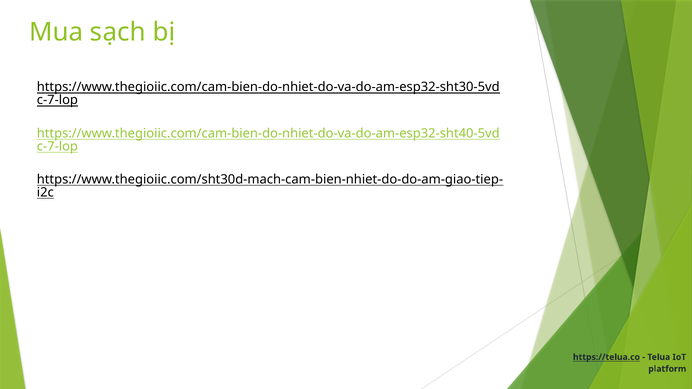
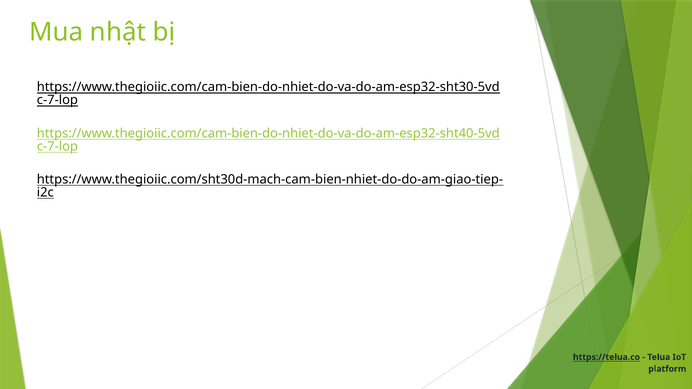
sạch: sạch -> nhật (118, 32)
